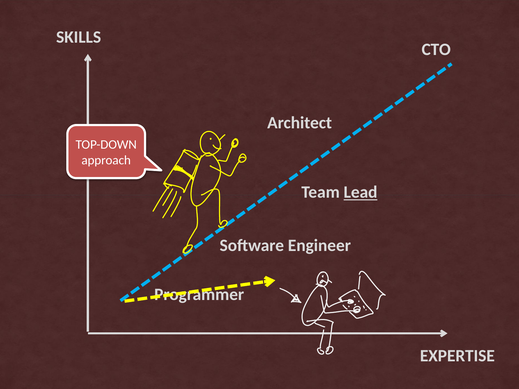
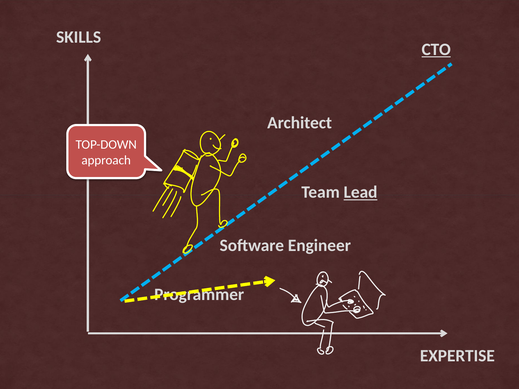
CTO underline: none -> present (436, 49)
